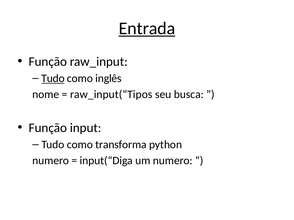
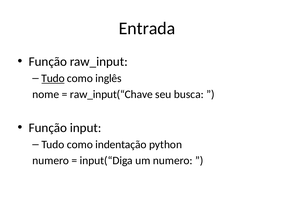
Entrada underline: present -> none (147, 28)
raw_input(“Tipos: raw_input(“Tipos -> raw_input(“Chave (111, 95)
transforma: transforma -> indentação (121, 145)
